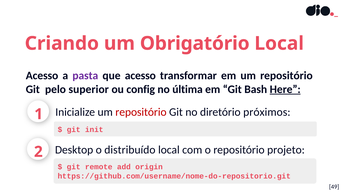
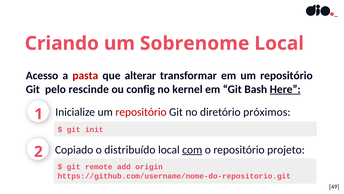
Obrigatório: Obrigatório -> Sobrenome (195, 43)
pasta colour: purple -> red (85, 75)
que acesso: acesso -> alterar (140, 75)
superior: superior -> rescinde (89, 89)
última: última -> kernel (187, 89)
Desktop: Desktop -> Copiado (74, 149)
com underline: none -> present (192, 149)
